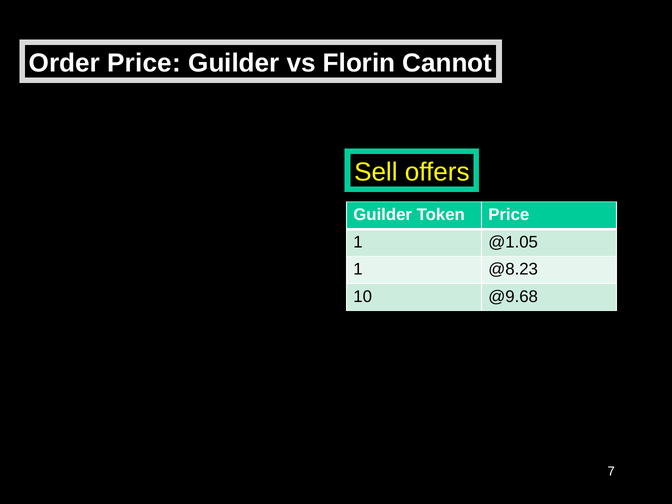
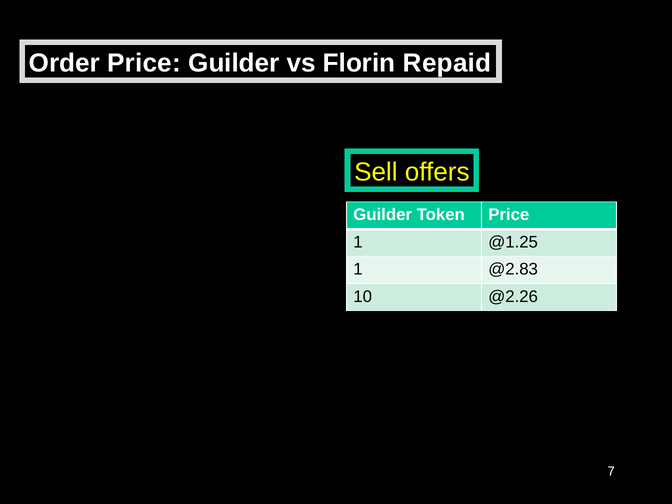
Cannot: Cannot -> Repaid (447, 63)
@1.05: @1.05 -> @1.25 (513, 242)
@8.23: @8.23 -> @2.83 (513, 269)
@9.68: @9.68 -> @2.26 (513, 297)
